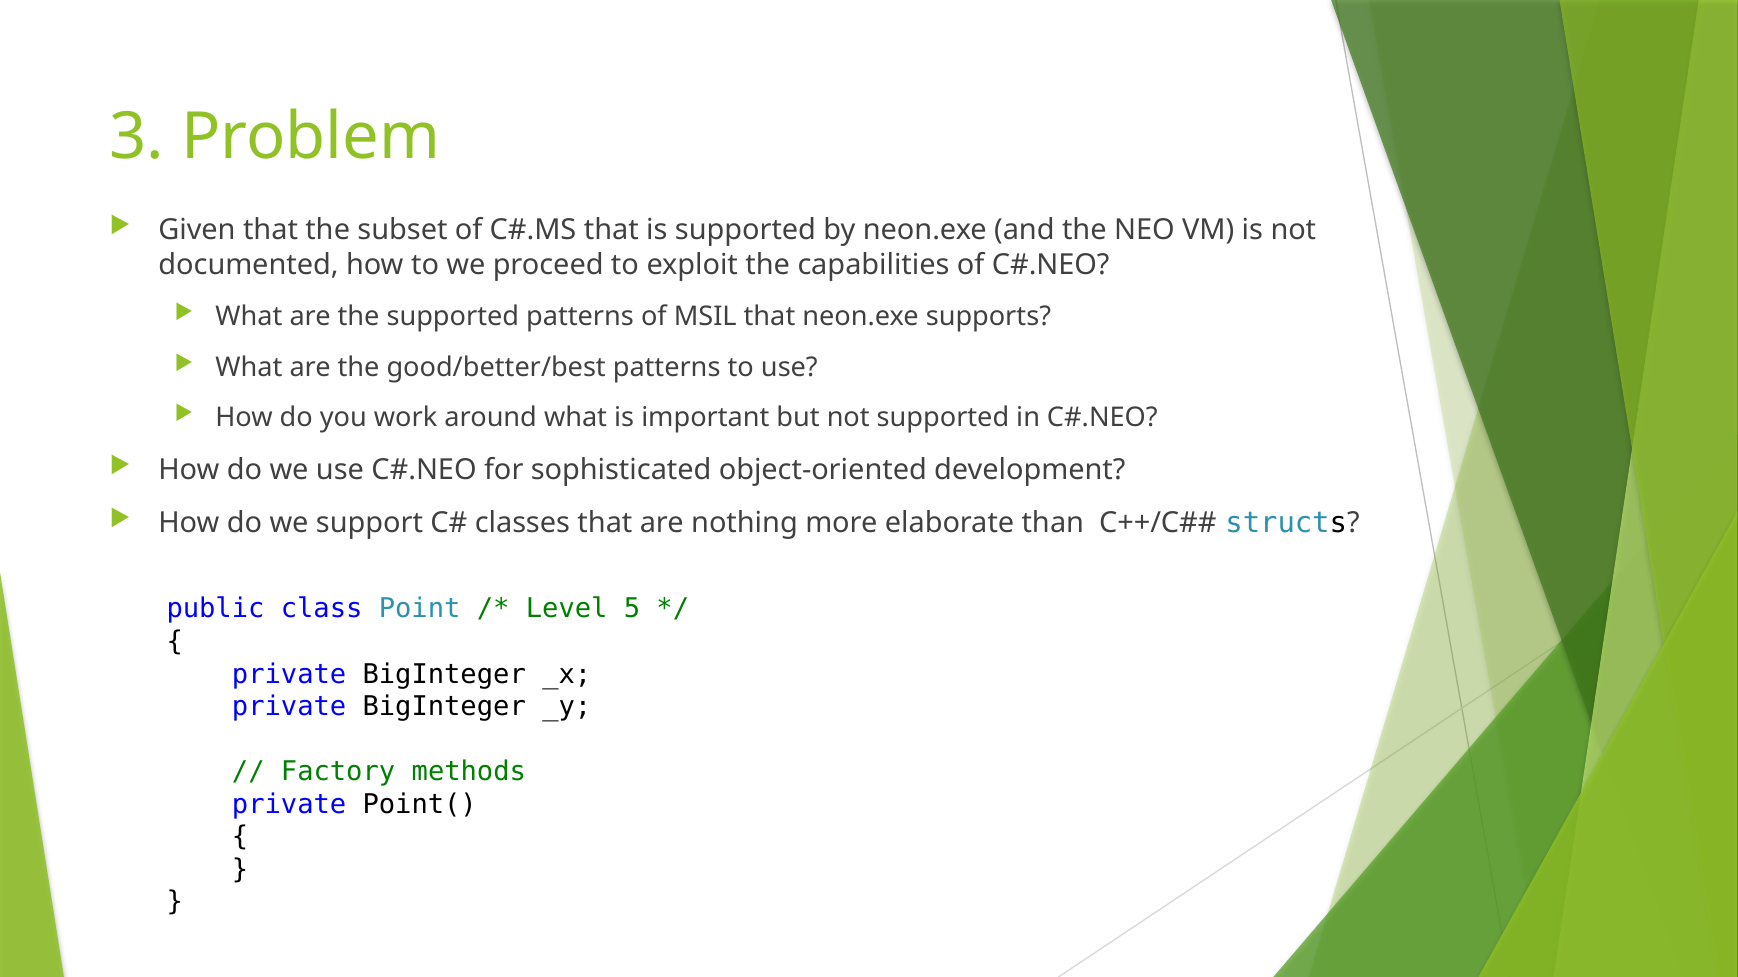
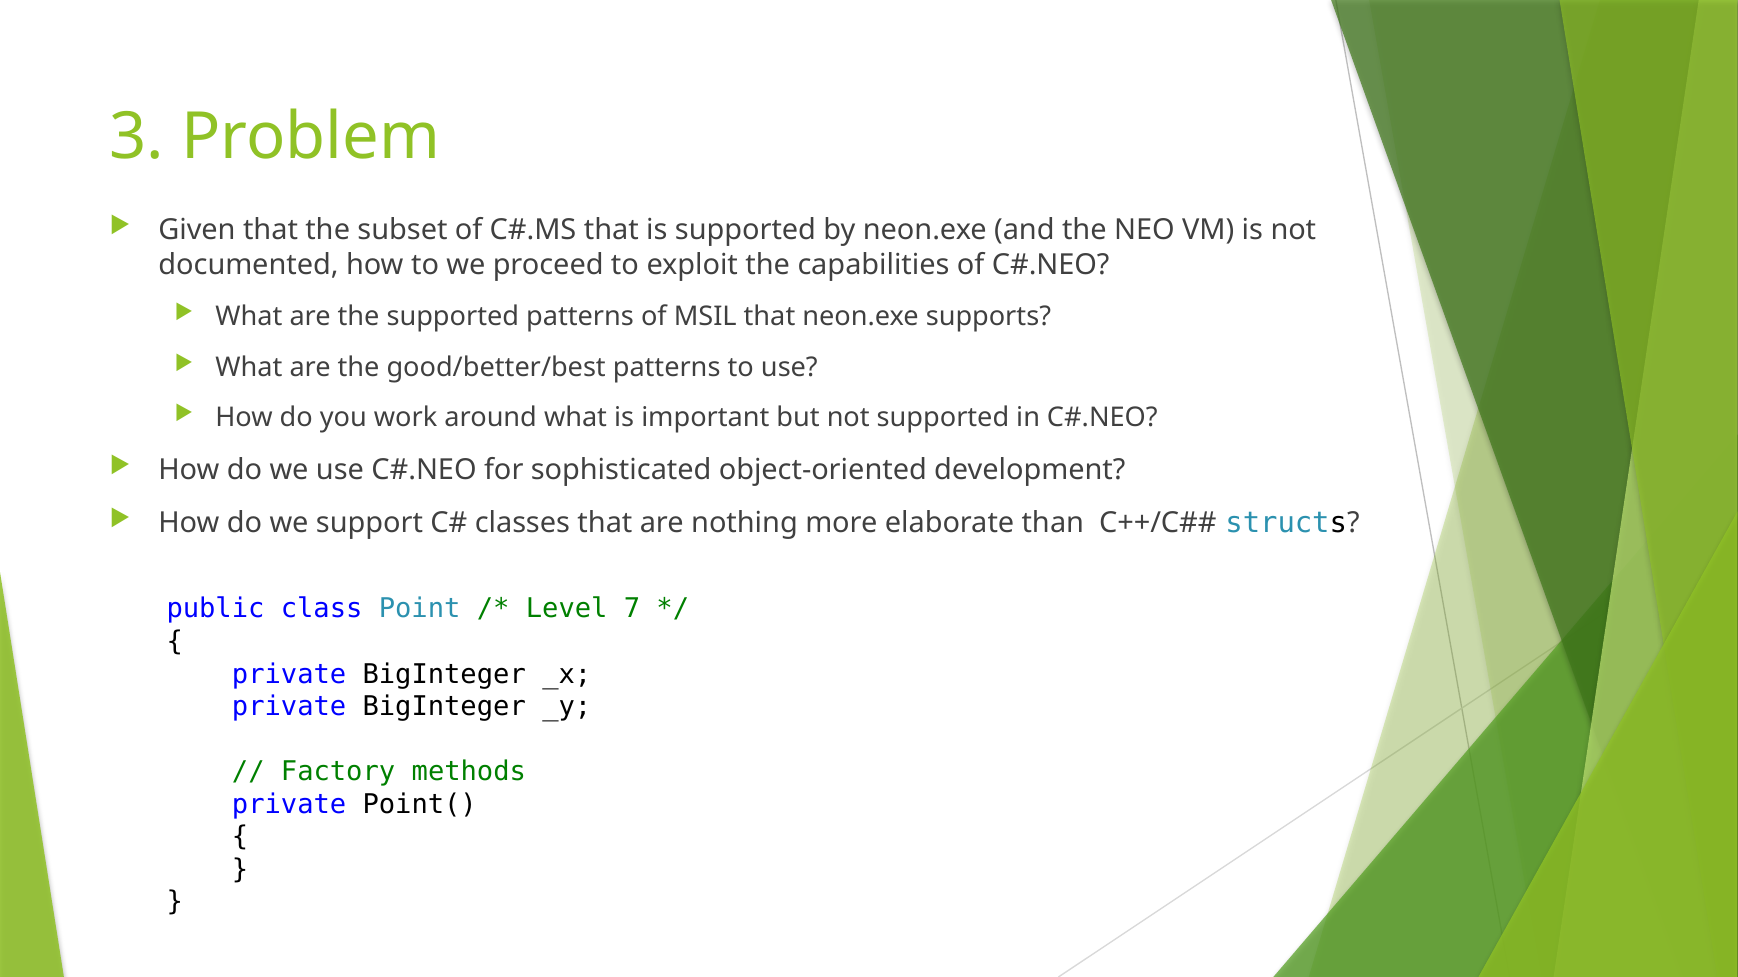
5: 5 -> 7 (632, 609)
